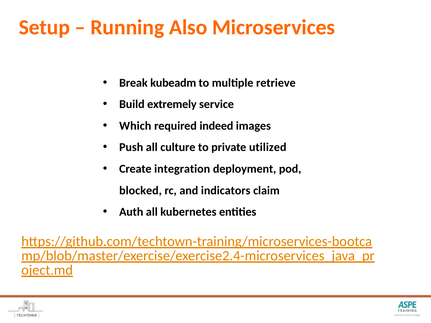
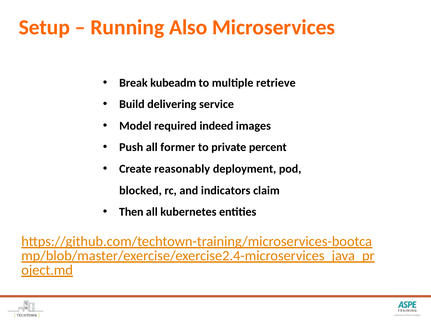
extremely: extremely -> delivering (172, 104)
Which: Which -> Model (135, 126)
culture: culture -> former (178, 147)
utilized: utilized -> percent (268, 147)
integration: integration -> reasonably (182, 169)
Auth: Auth -> Then (131, 212)
